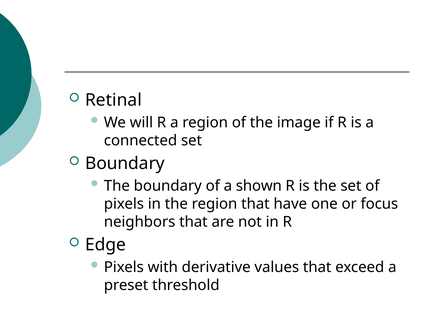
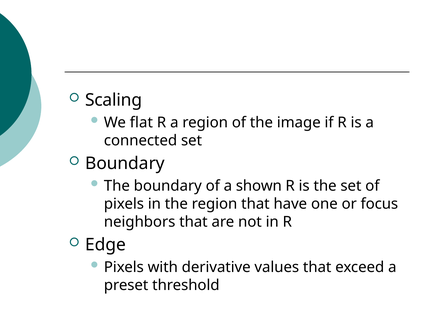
Retinal: Retinal -> Scaling (114, 100)
will: will -> flat (141, 122)
